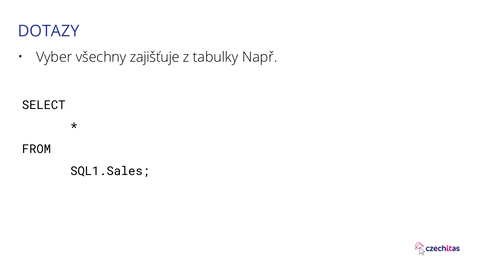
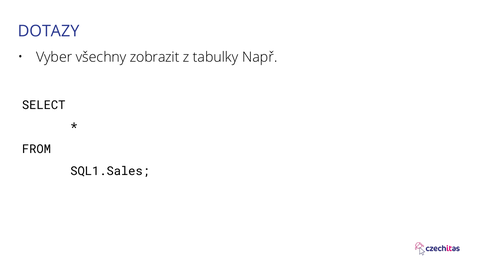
zajišťuje: zajišťuje -> zobrazit (155, 57)
